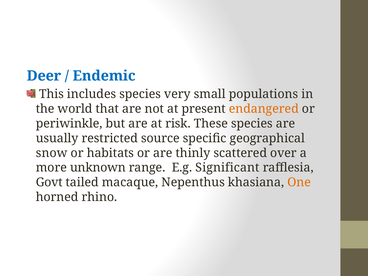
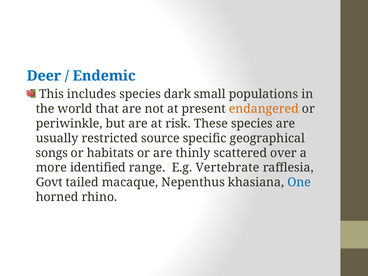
very: very -> dark (177, 94)
snow: snow -> songs (52, 153)
unknown: unknown -> identified (98, 168)
Significant: Significant -> Vertebrate (227, 168)
One colour: orange -> blue (299, 182)
